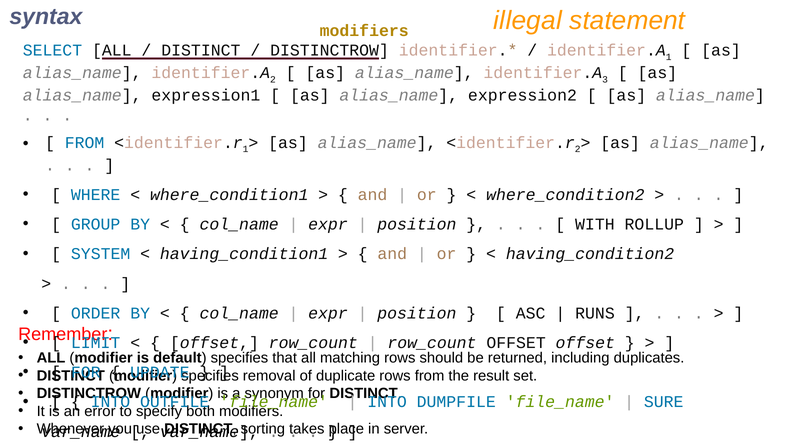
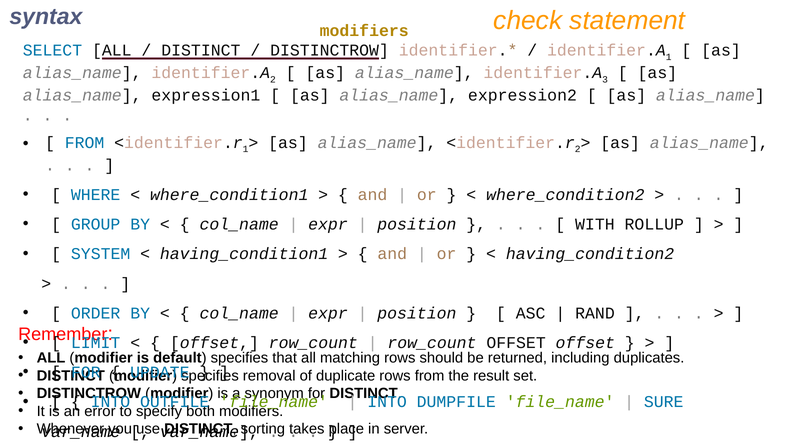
illegal: illegal -> check (528, 21)
RUNS: RUNS -> RAND (595, 314)
